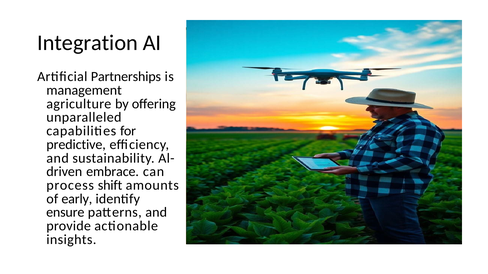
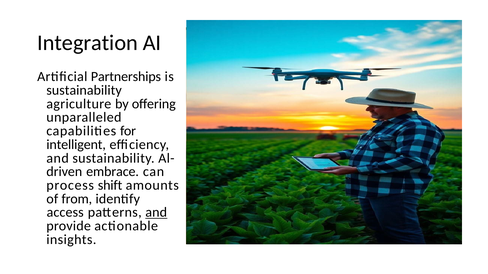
management: management -> sustainability (84, 90)
predictive: predictive -> intelligent (76, 145)
early: early -> from (77, 199)
ensure: ensure -> access (65, 213)
and underline: none -> present (156, 213)
